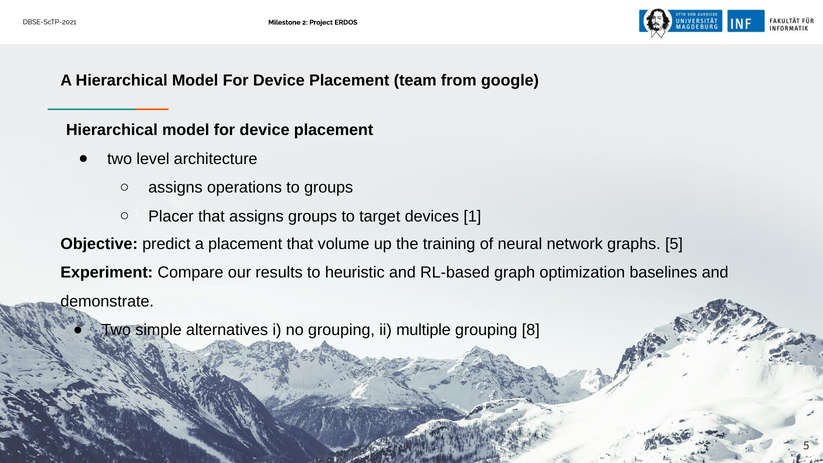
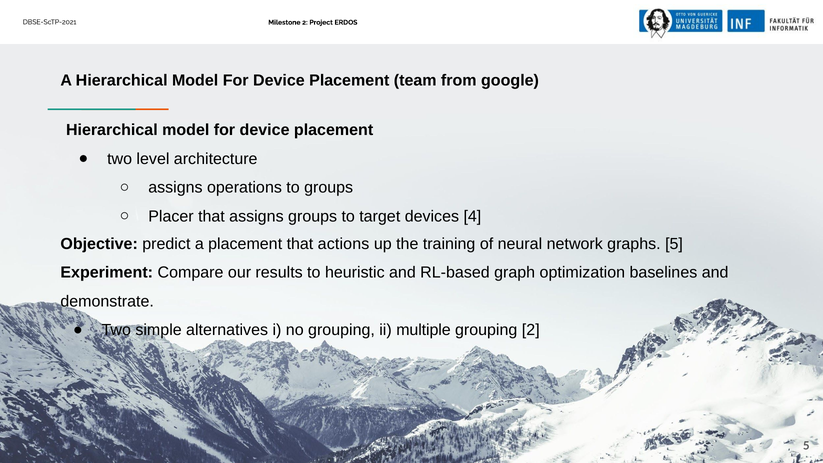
1: 1 -> 4 (472, 216)
volume: volume -> actions (344, 244)
grouping 8: 8 -> 2 (531, 330)
